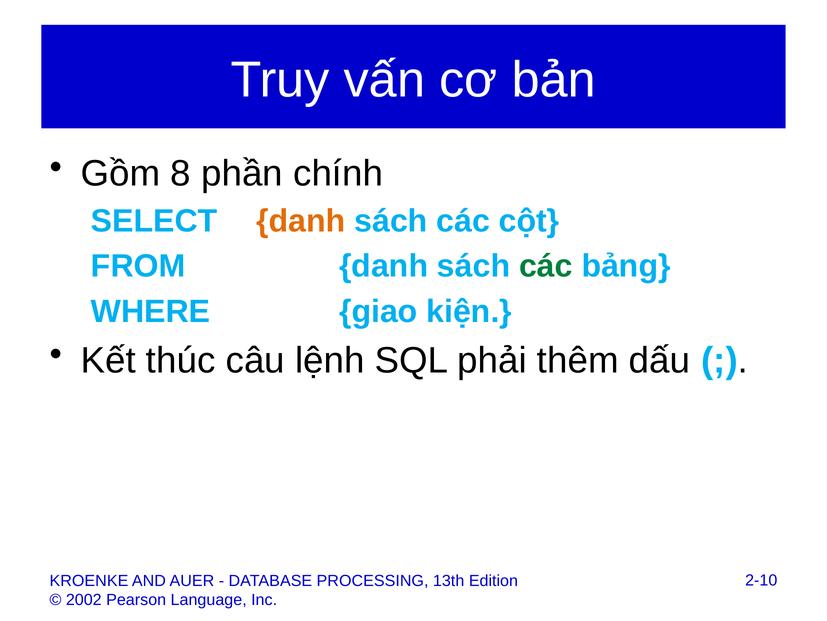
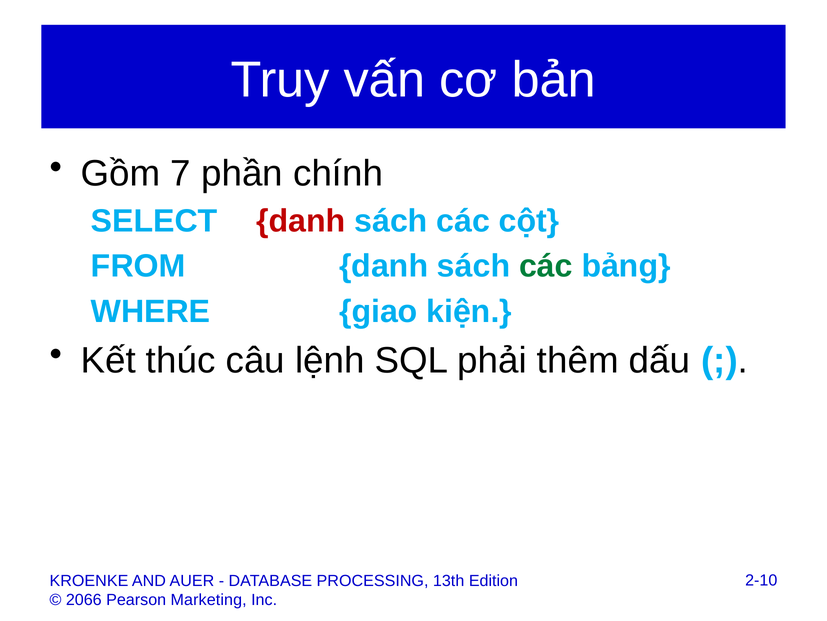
8: 8 -> 7 (181, 173)
danh colour: orange -> red (301, 221)
2002: 2002 -> 2066 (84, 599)
Language: Language -> Marketing (209, 599)
